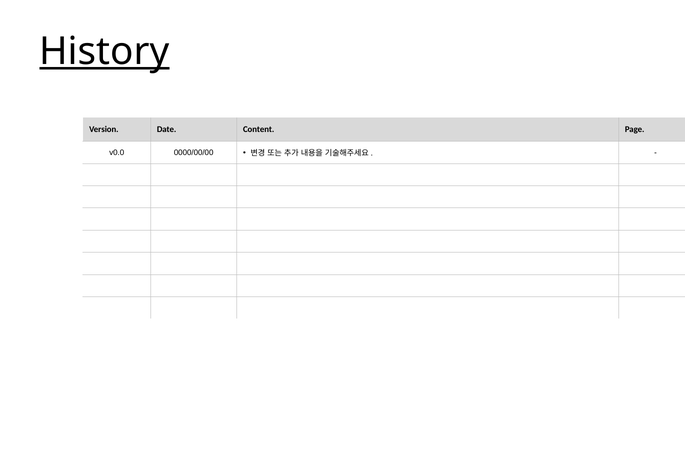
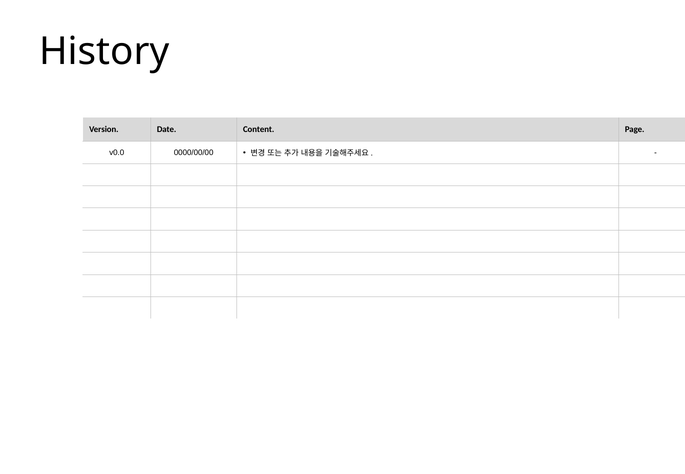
History underline: present -> none (104, 52)
